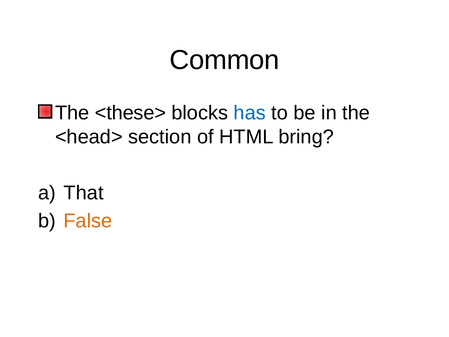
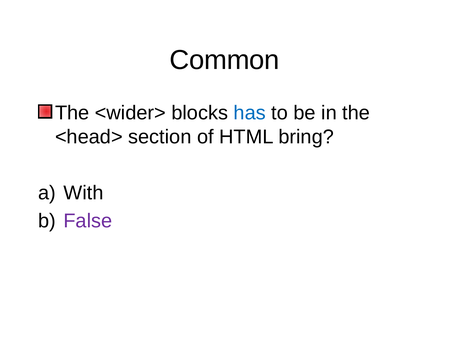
<these>: <these> -> <wider> (130, 113)
That: That -> With (84, 193)
False colour: orange -> purple (88, 221)
